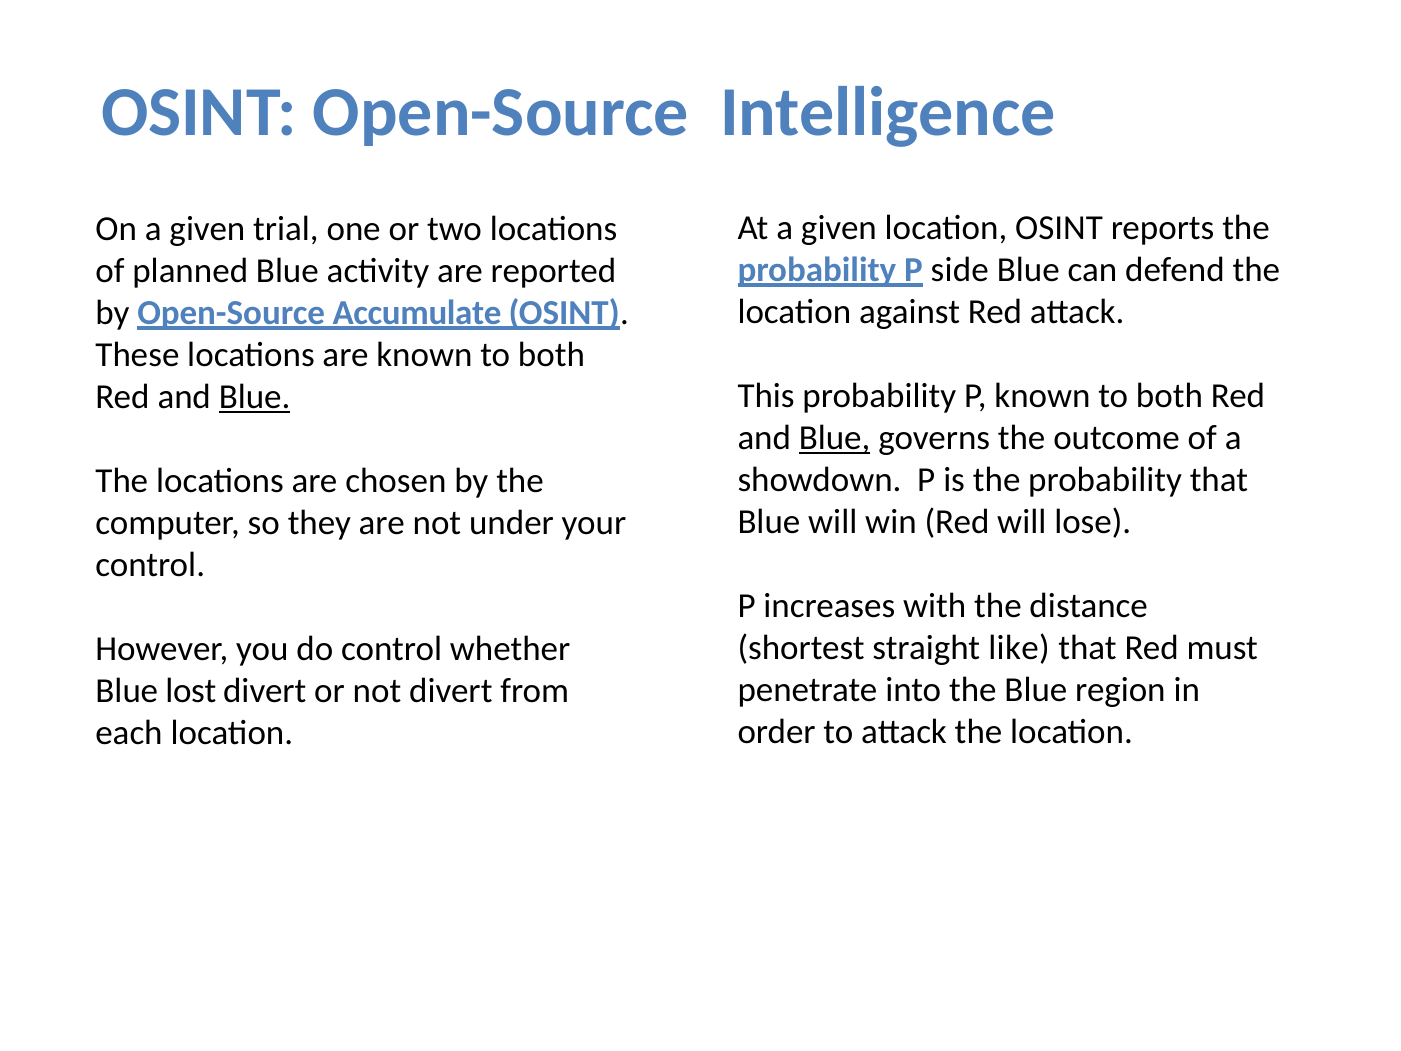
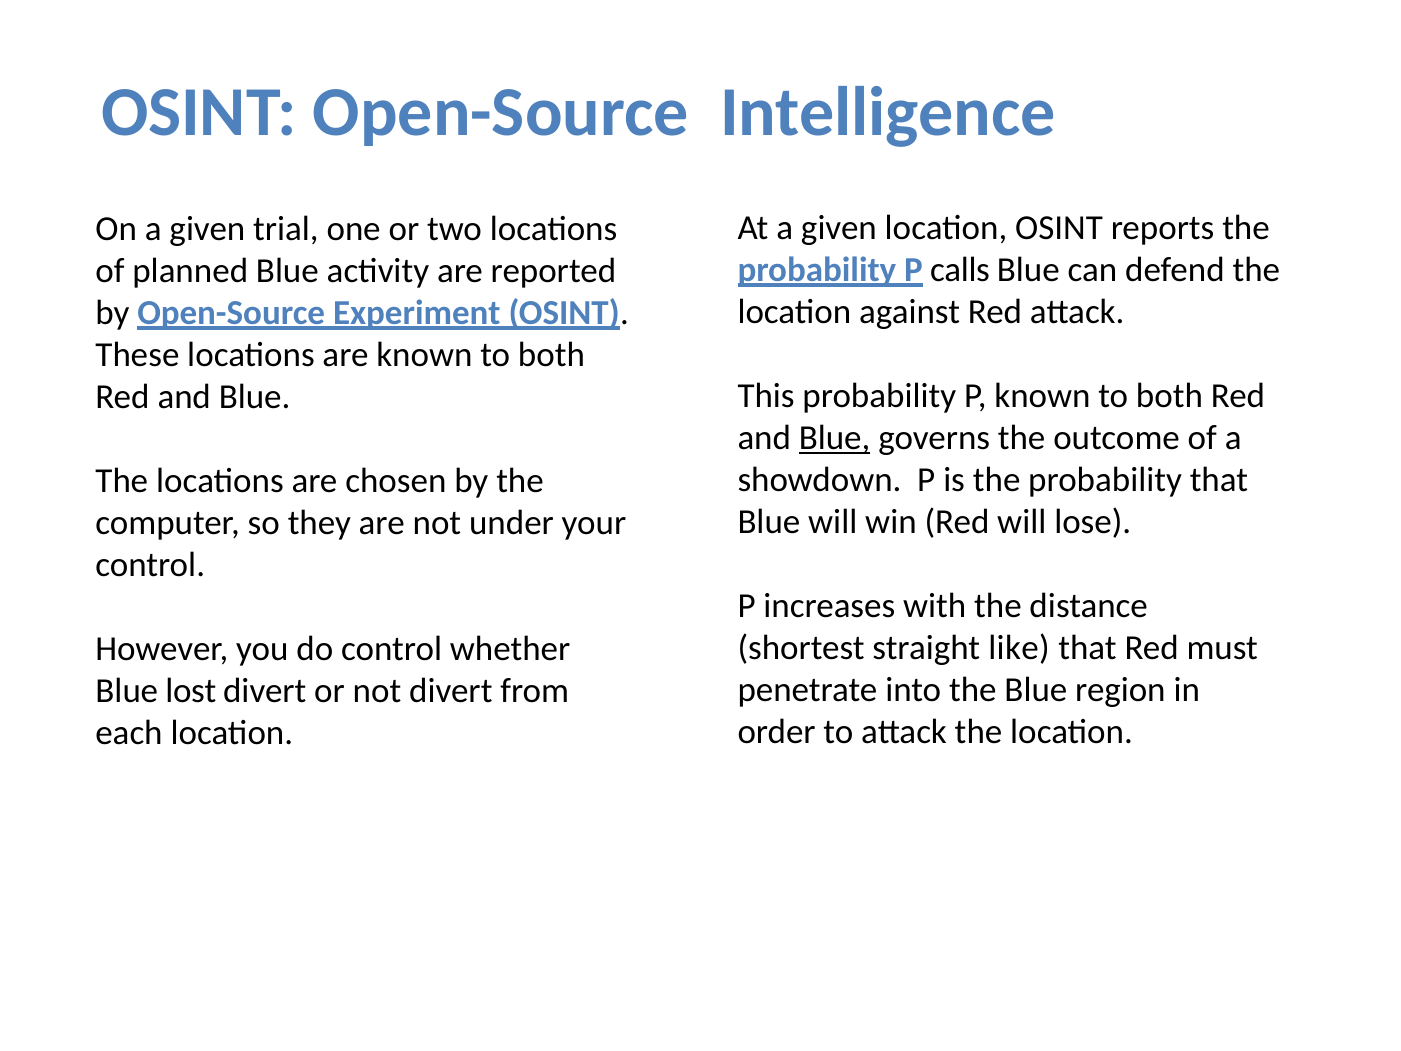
side: side -> calls (960, 270)
Accumulate: Accumulate -> Experiment (417, 313)
Blue underline: present -> none (255, 397)
